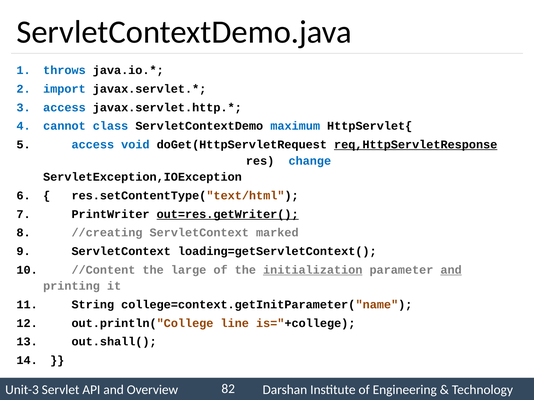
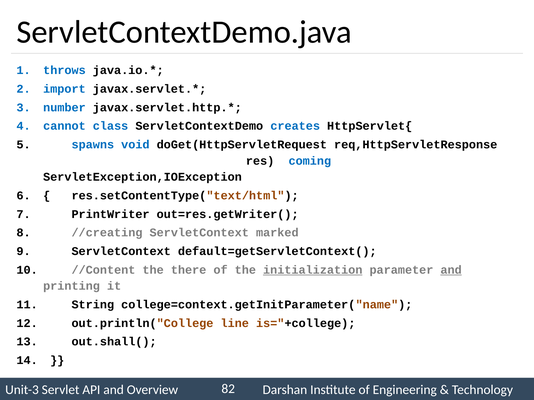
access: access -> number (64, 108)
maximum: maximum -> creates (295, 126)
access: access -> spawns (93, 145)
req,HttpServletResponse underline: present -> none (416, 145)
change: change -> coming (310, 161)
out=res.getWriter( underline: present -> none (228, 214)
loading=getServletContext(: loading=getServletContext( -> default=getServletContext( (277, 252)
large: large -> there (189, 270)
